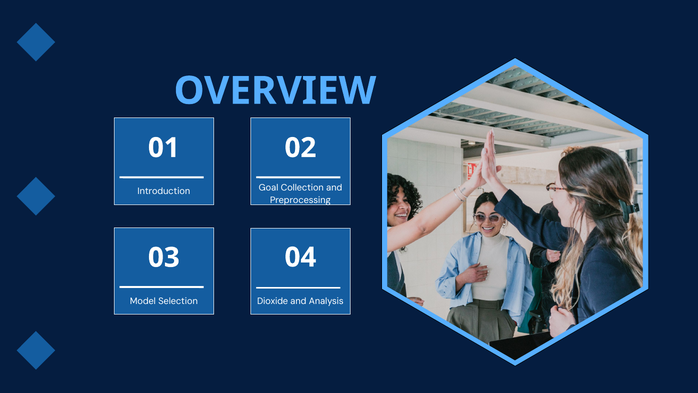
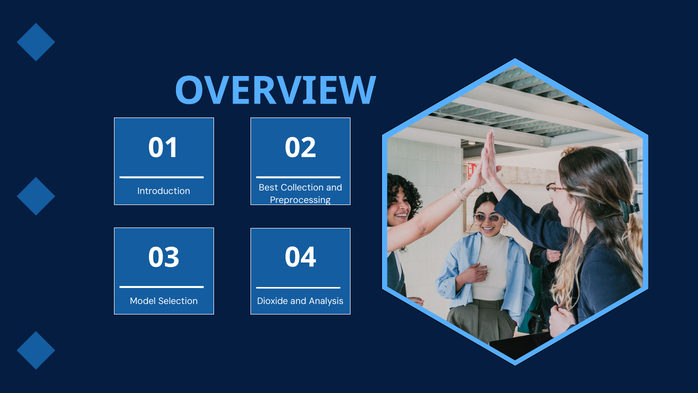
Goal: Goal -> Best (268, 187)
